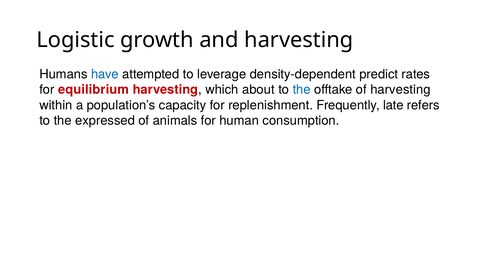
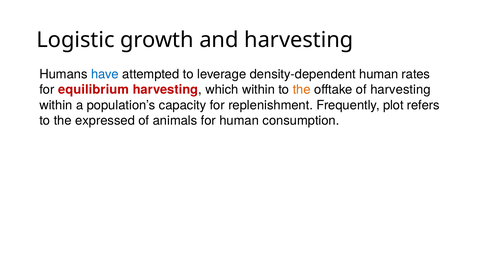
density-dependent predict: predict -> human (379, 74)
which about: about -> within (259, 90)
the colour: blue -> orange (302, 90)
late: late -> plot (393, 105)
